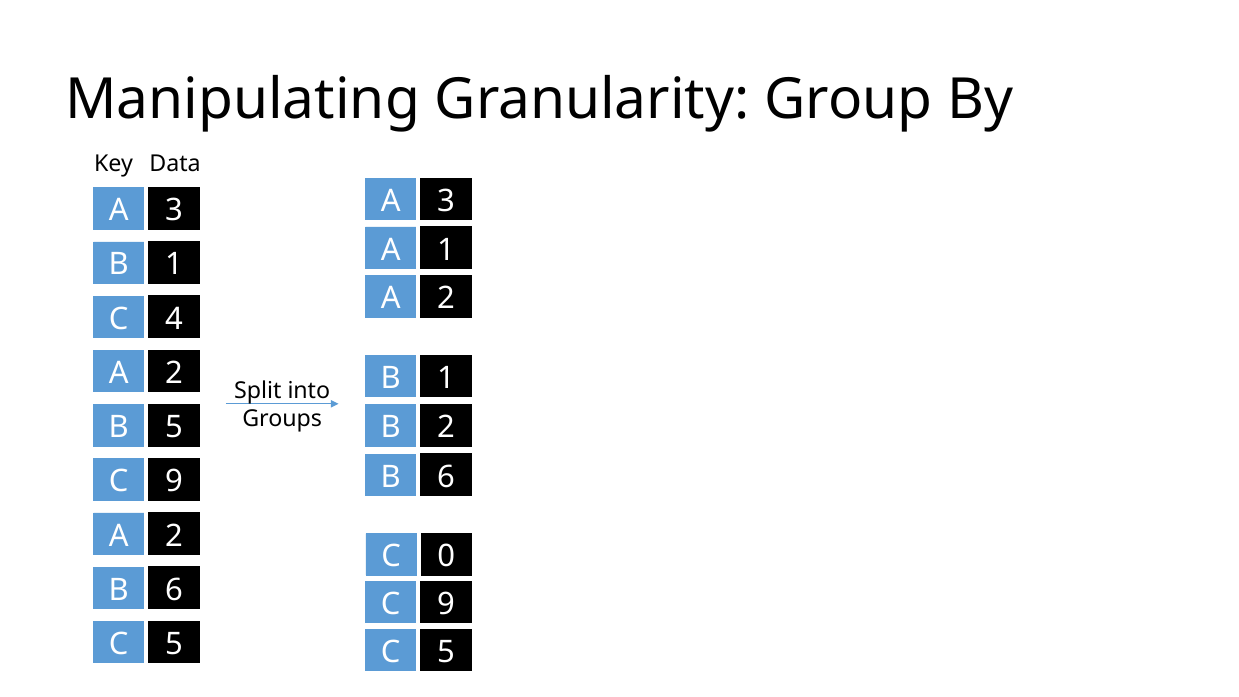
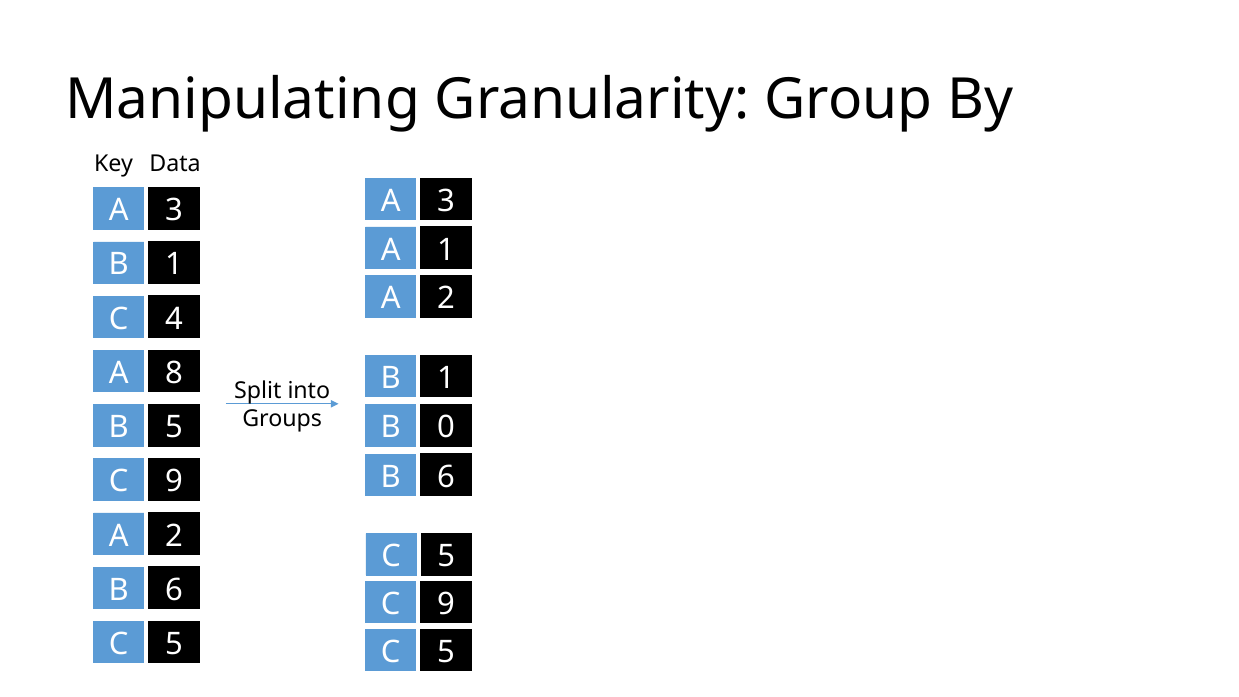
2: 2 -> 8 (174, 373)
B 2: 2 -> 0 (446, 428)
0: 0 -> 5 (446, 556)
